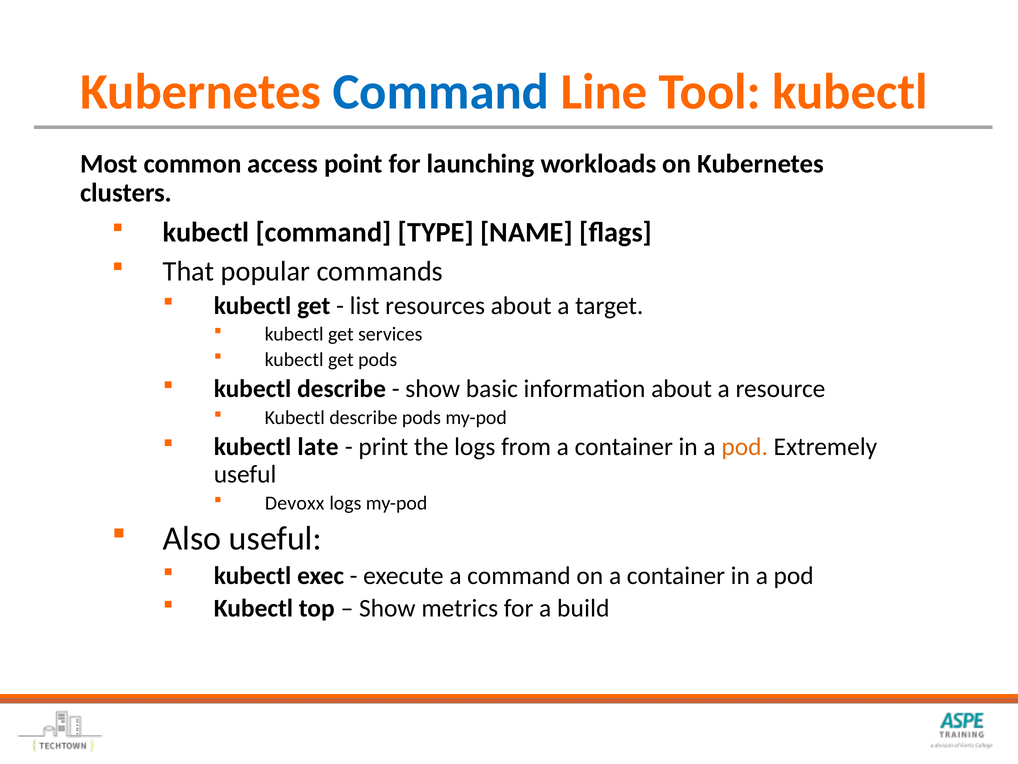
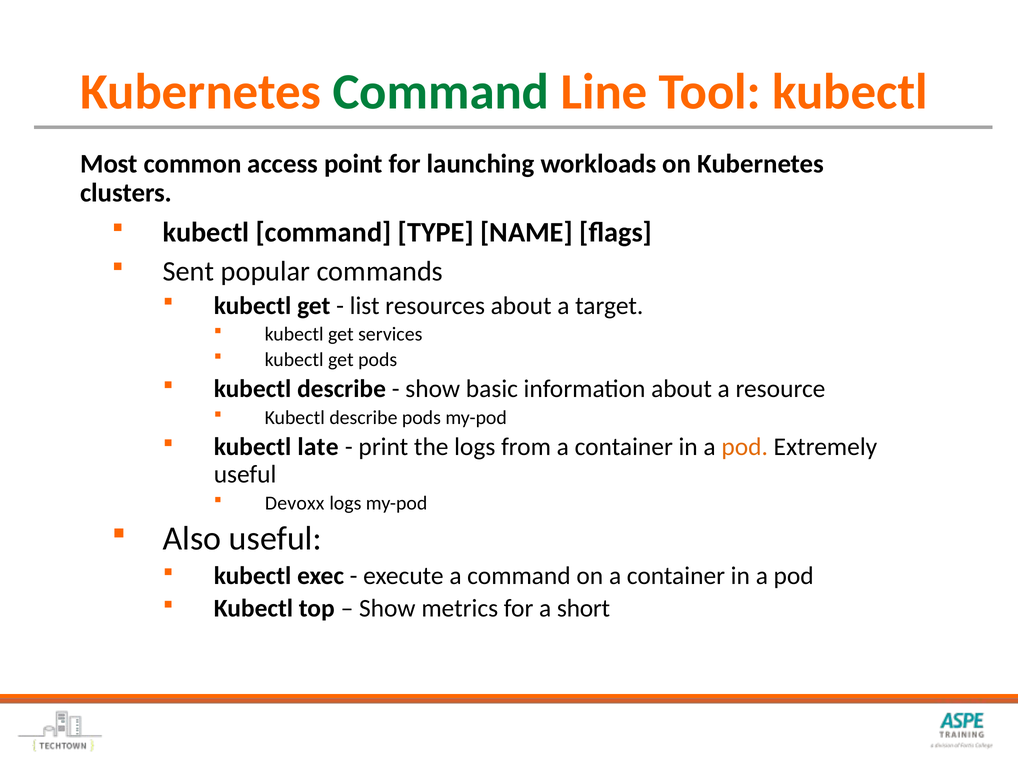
Command colour: blue -> green (441, 92)
That: That -> Sent (189, 271)
build: build -> short (584, 608)
